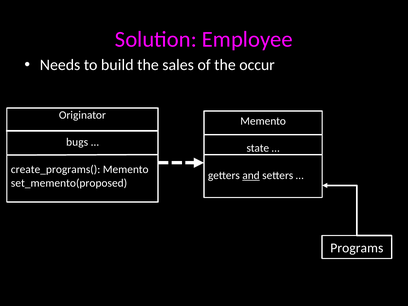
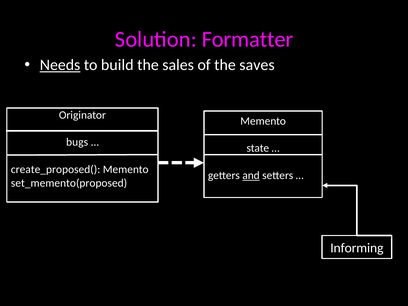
Employee: Employee -> Formatter (248, 39)
Needs underline: none -> present (60, 65)
occur: occur -> saves (257, 65)
create_programs(: create_programs( -> create_proposed( (56, 169)
Programs: Programs -> Informing (357, 248)
